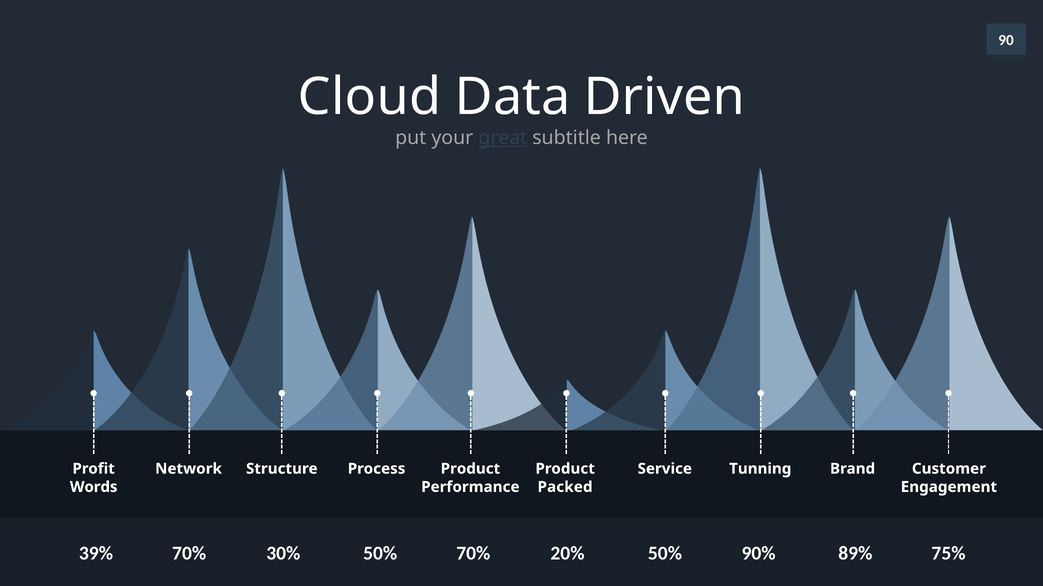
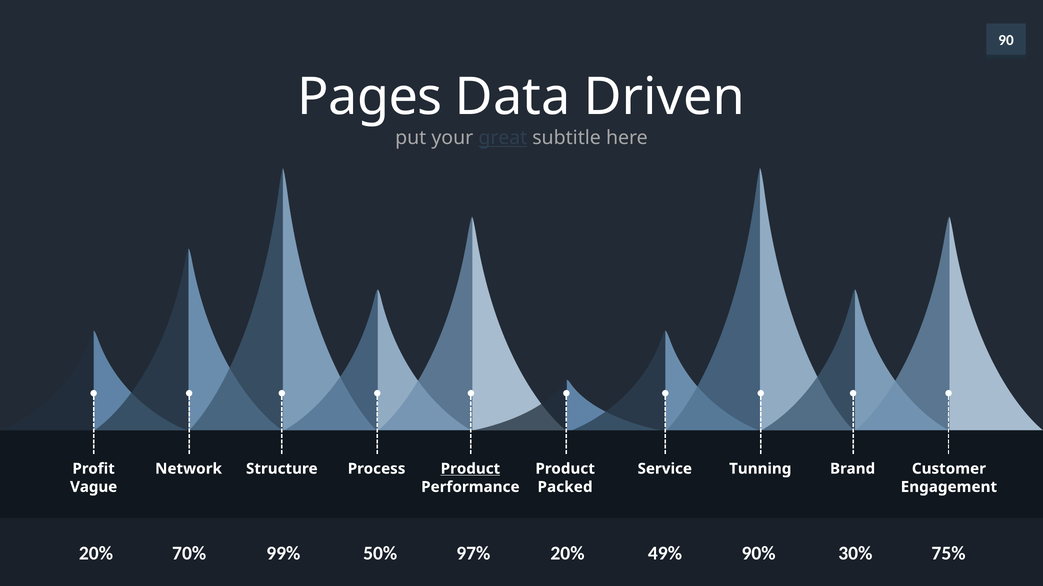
Cloud: Cloud -> Pages (370, 97)
Product underline: none -> present (470, 469)
Words: Words -> Vague (94, 487)
39%: 39% -> 20% (96, 554)
30%: 30% -> 99% (283, 554)
50% 70%: 70% -> 97% (473, 554)
20% 50%: 50% -> 49% (665, 554)
89%: 89% -> 30% (855, 554)
